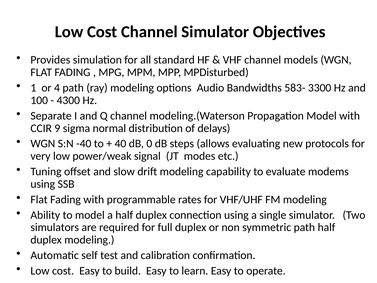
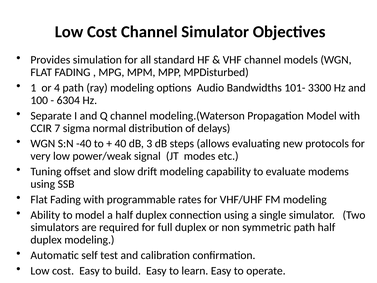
583-: 583- -> 101- (295, 88)
4300: 4300 -> 6304 (68, 100)
9: 9 -> 7 (57, 128)
0: 0 -> 3 (149, 144)
